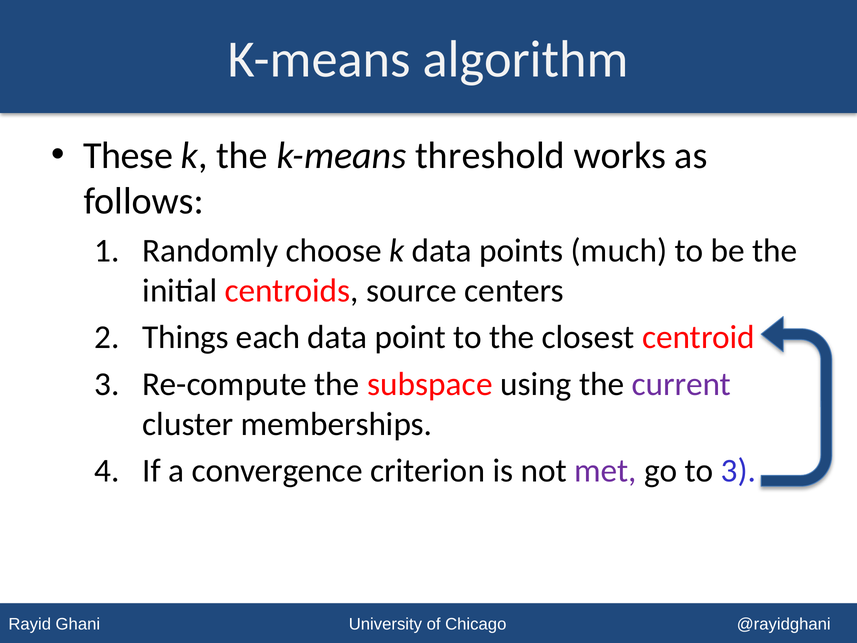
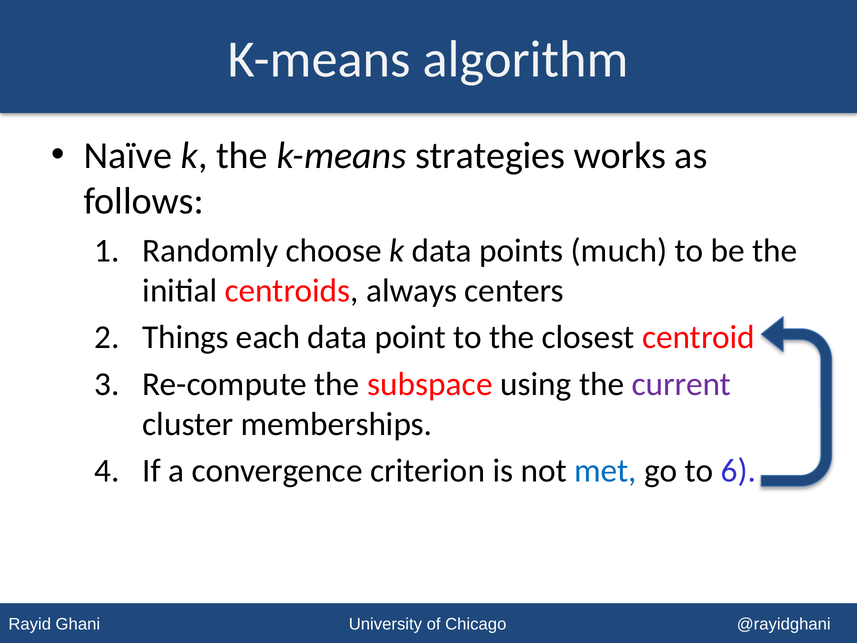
These: These -> Naïve (128, 156)
threshold: threshold -> strategies (490, 156)
source: source -> always (412, 290)
met colour: purple -> blue (606, 471)
to 3: 3 -> 6 (739, 471)
